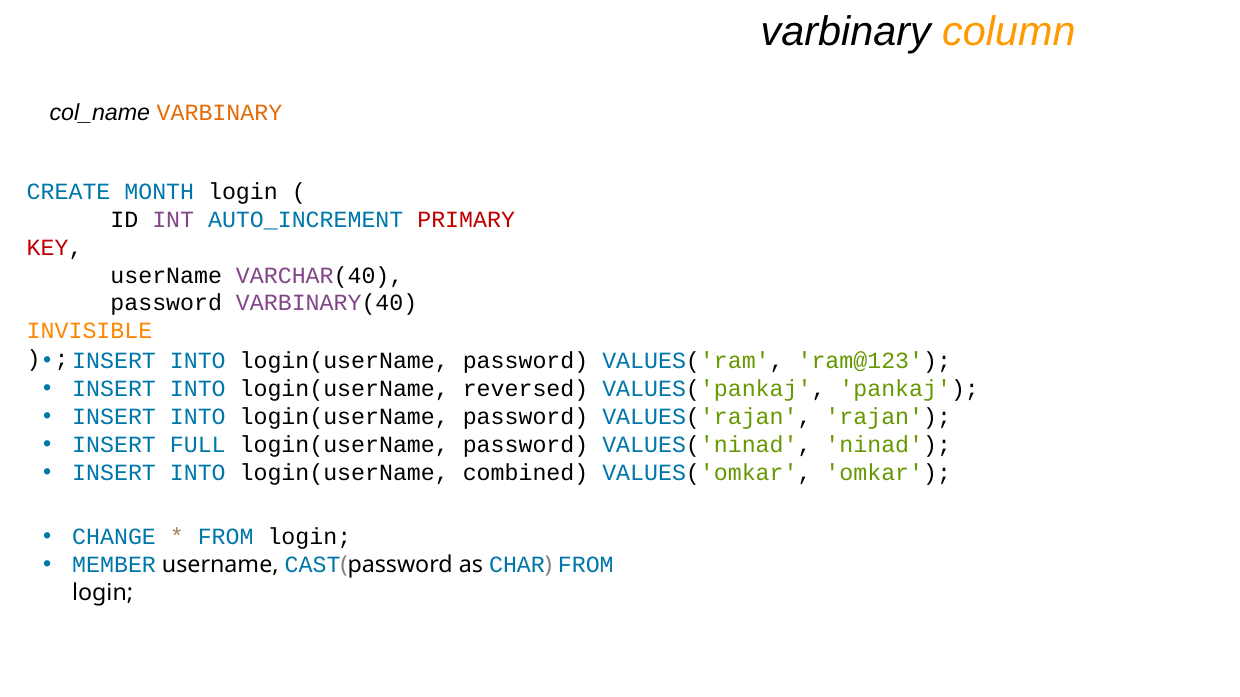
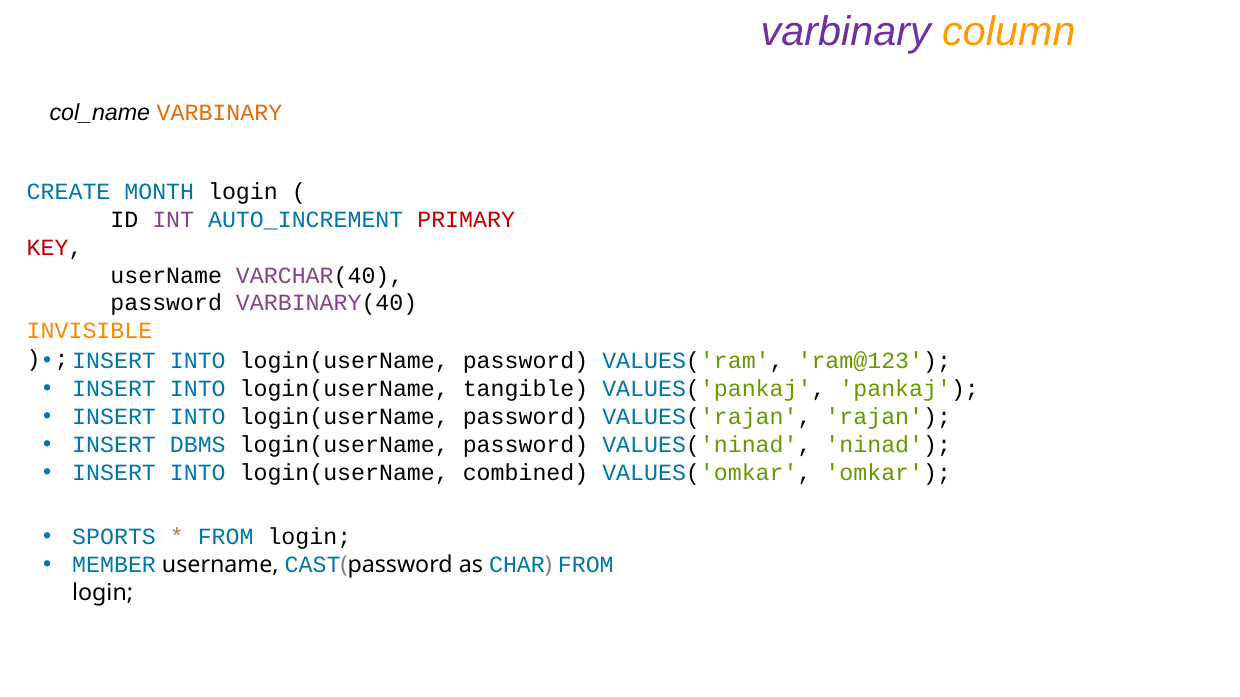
varbinary colour: black -> purple (846, 32)
reversed: reversed -> tangible (526, 389)
FULL: FULL -> DBMS (198, 445)
CHANGE: CHANGE -> SPORTS (114, 537)
